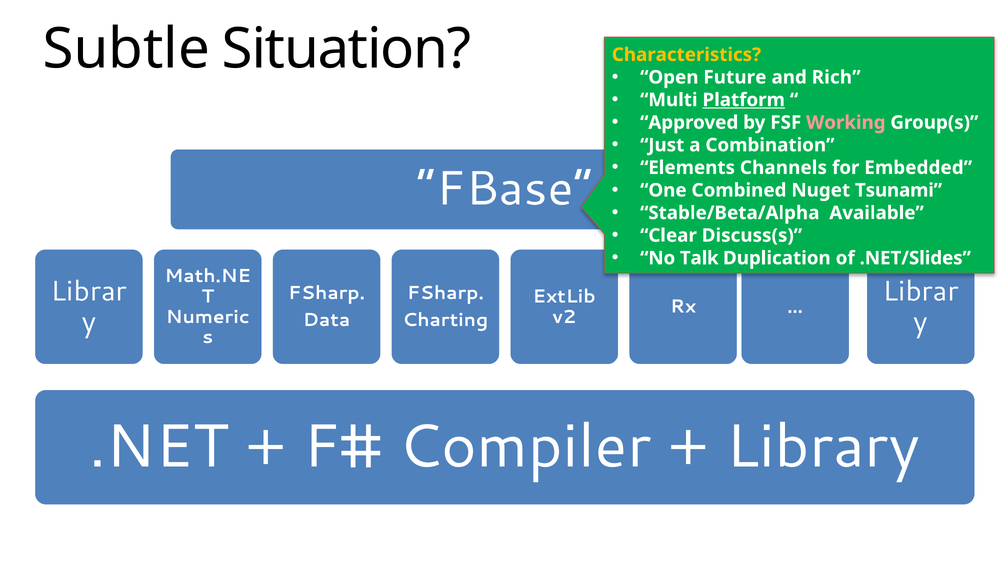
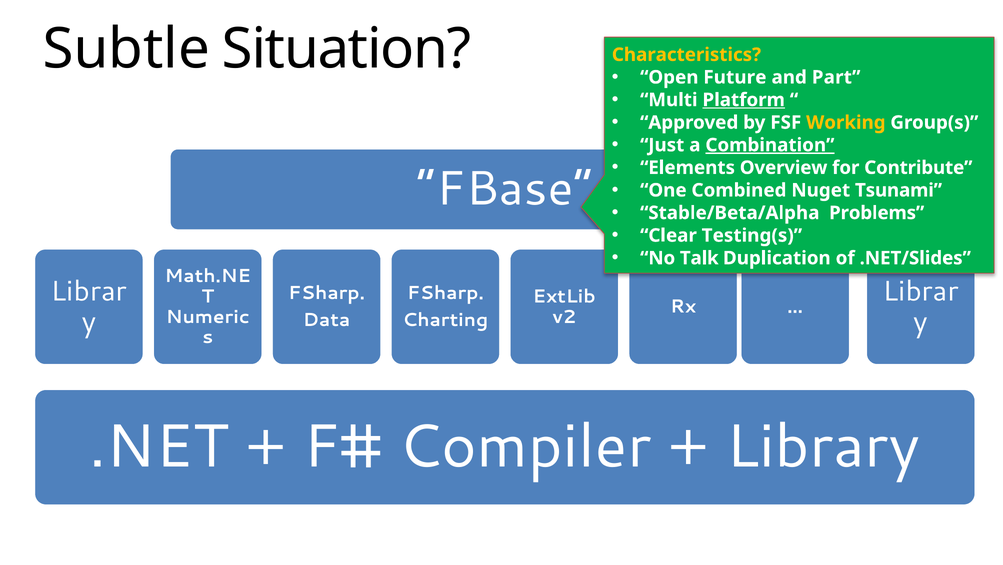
Rich: Rich -> Part (836, 77)
Working colour: pink -> yellow (846, 122)
Combination underline: none -> present (770, 145)
Channels: Channels -> Overview (784, 168)
Embedded: Embedded -> Contribute (918, 168)
Available: Available -> Problems (877, 213)
Discuss(s: Discuss(s -> Testing(s (752, 235)
